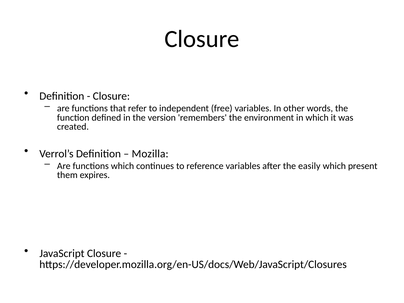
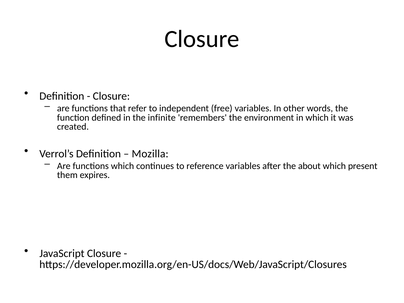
version: version -> infinite (162, 118)
easily: easily -> about (309, 166)
